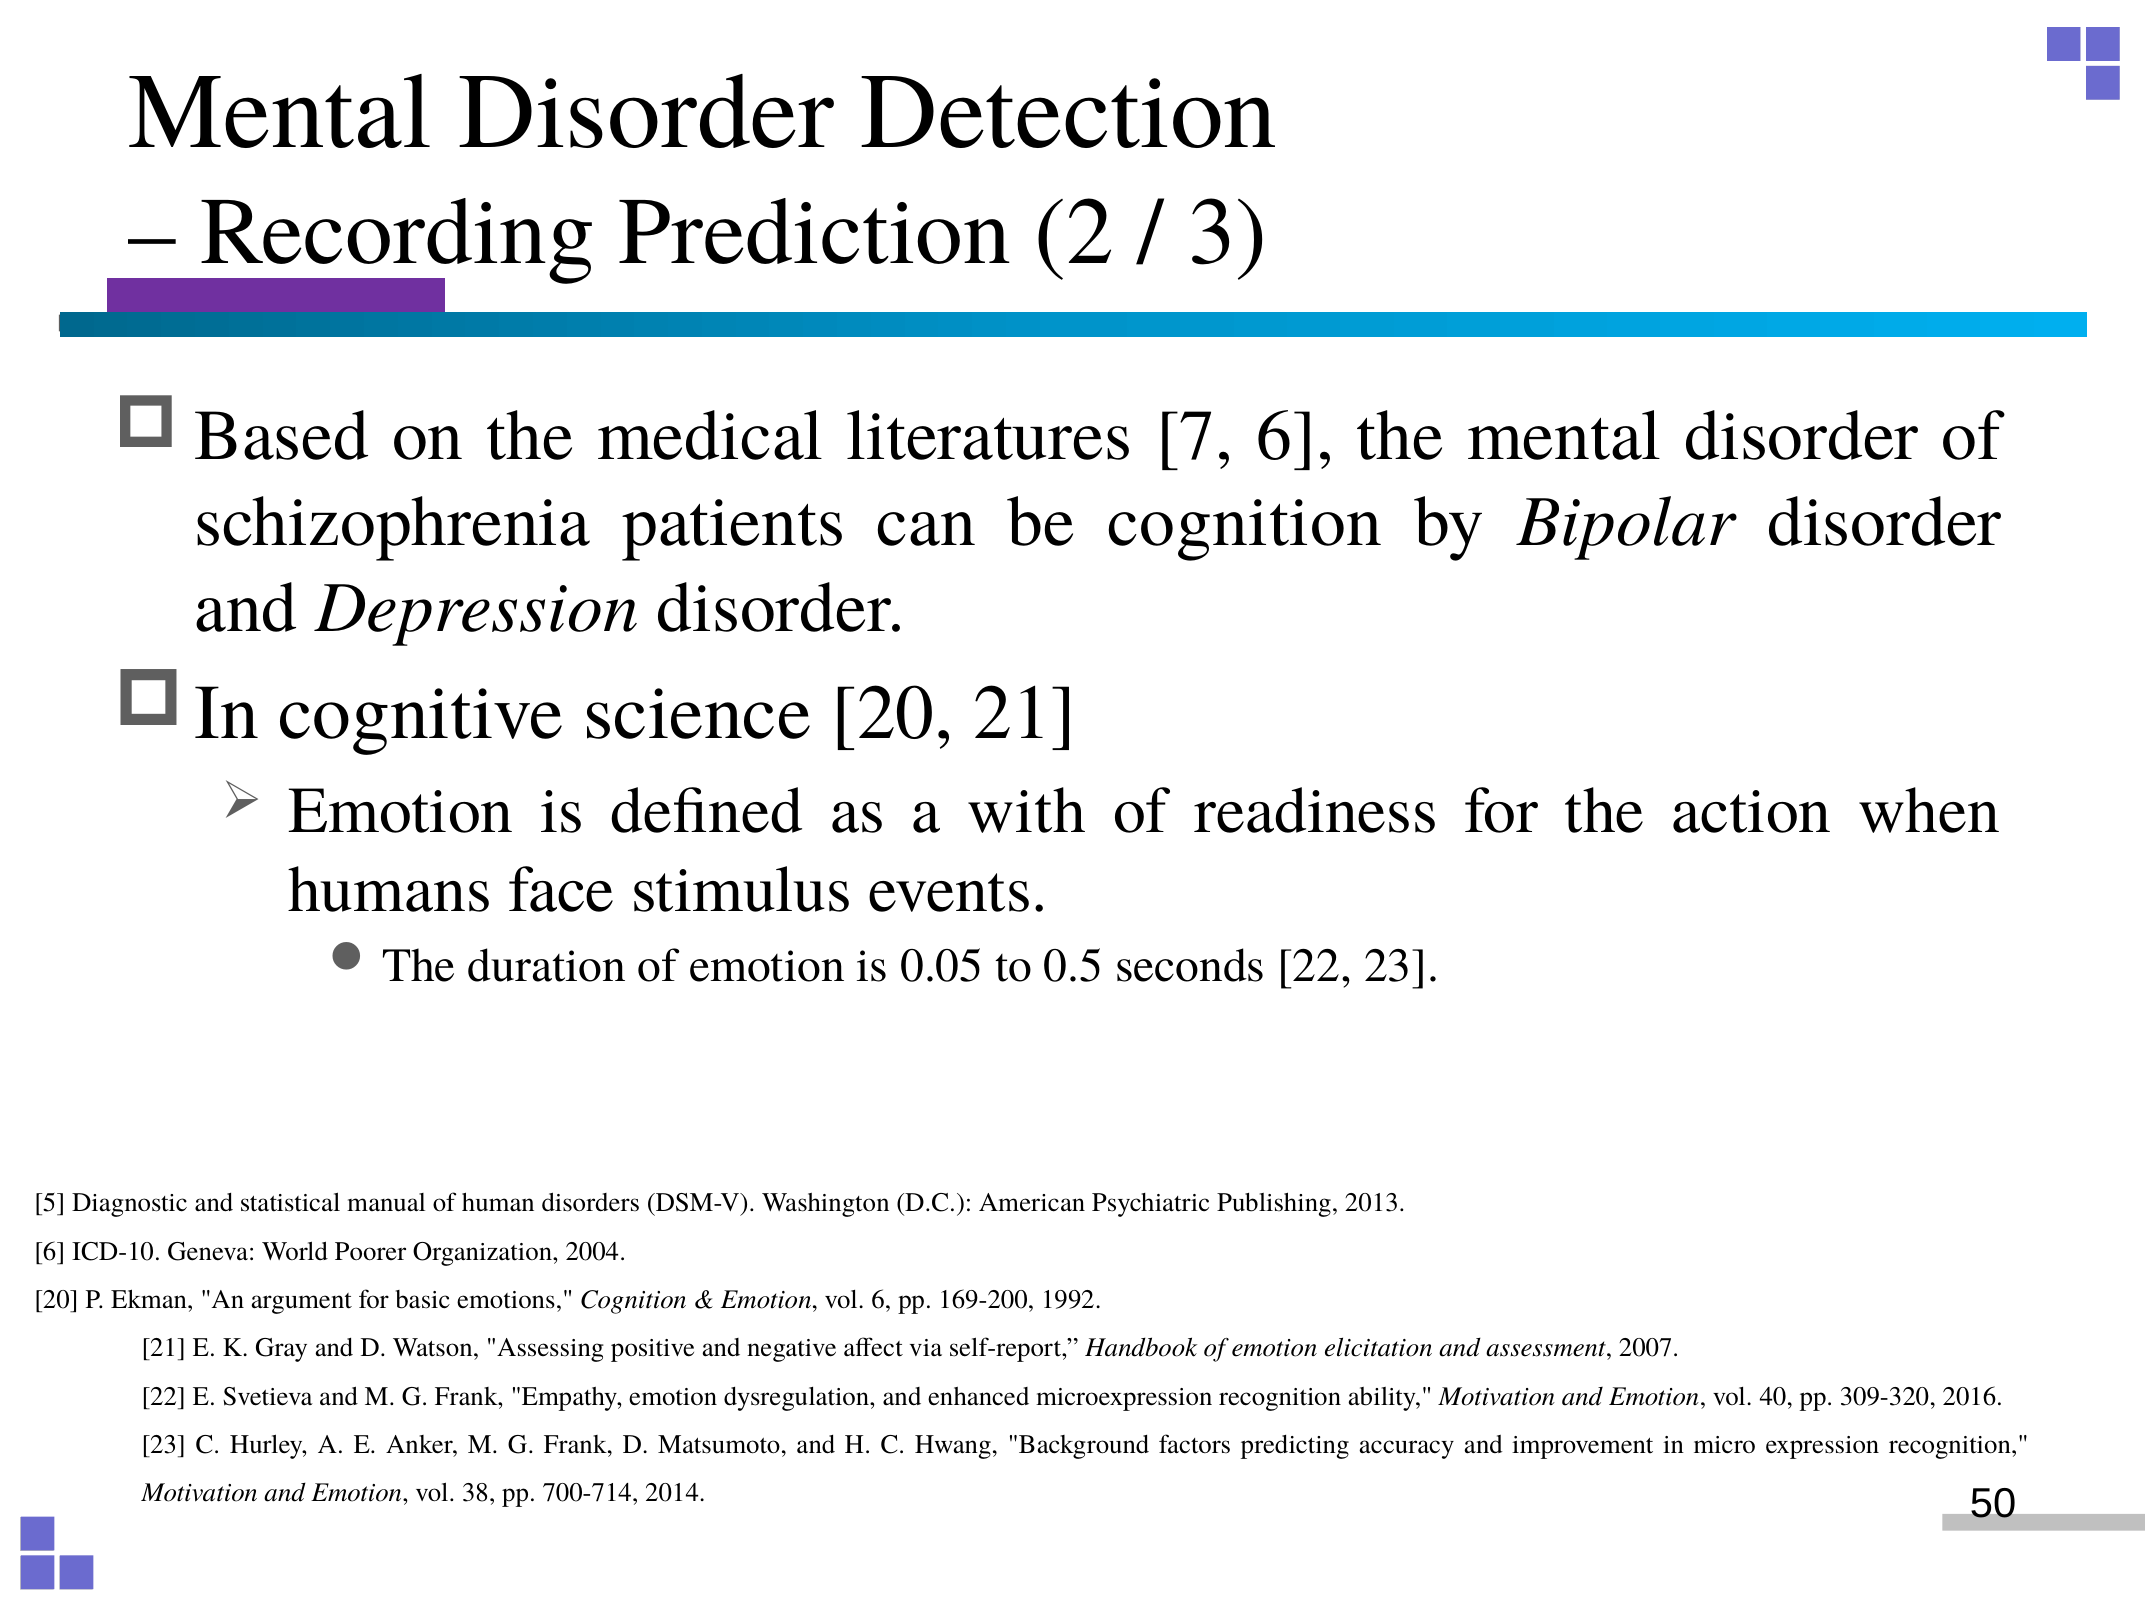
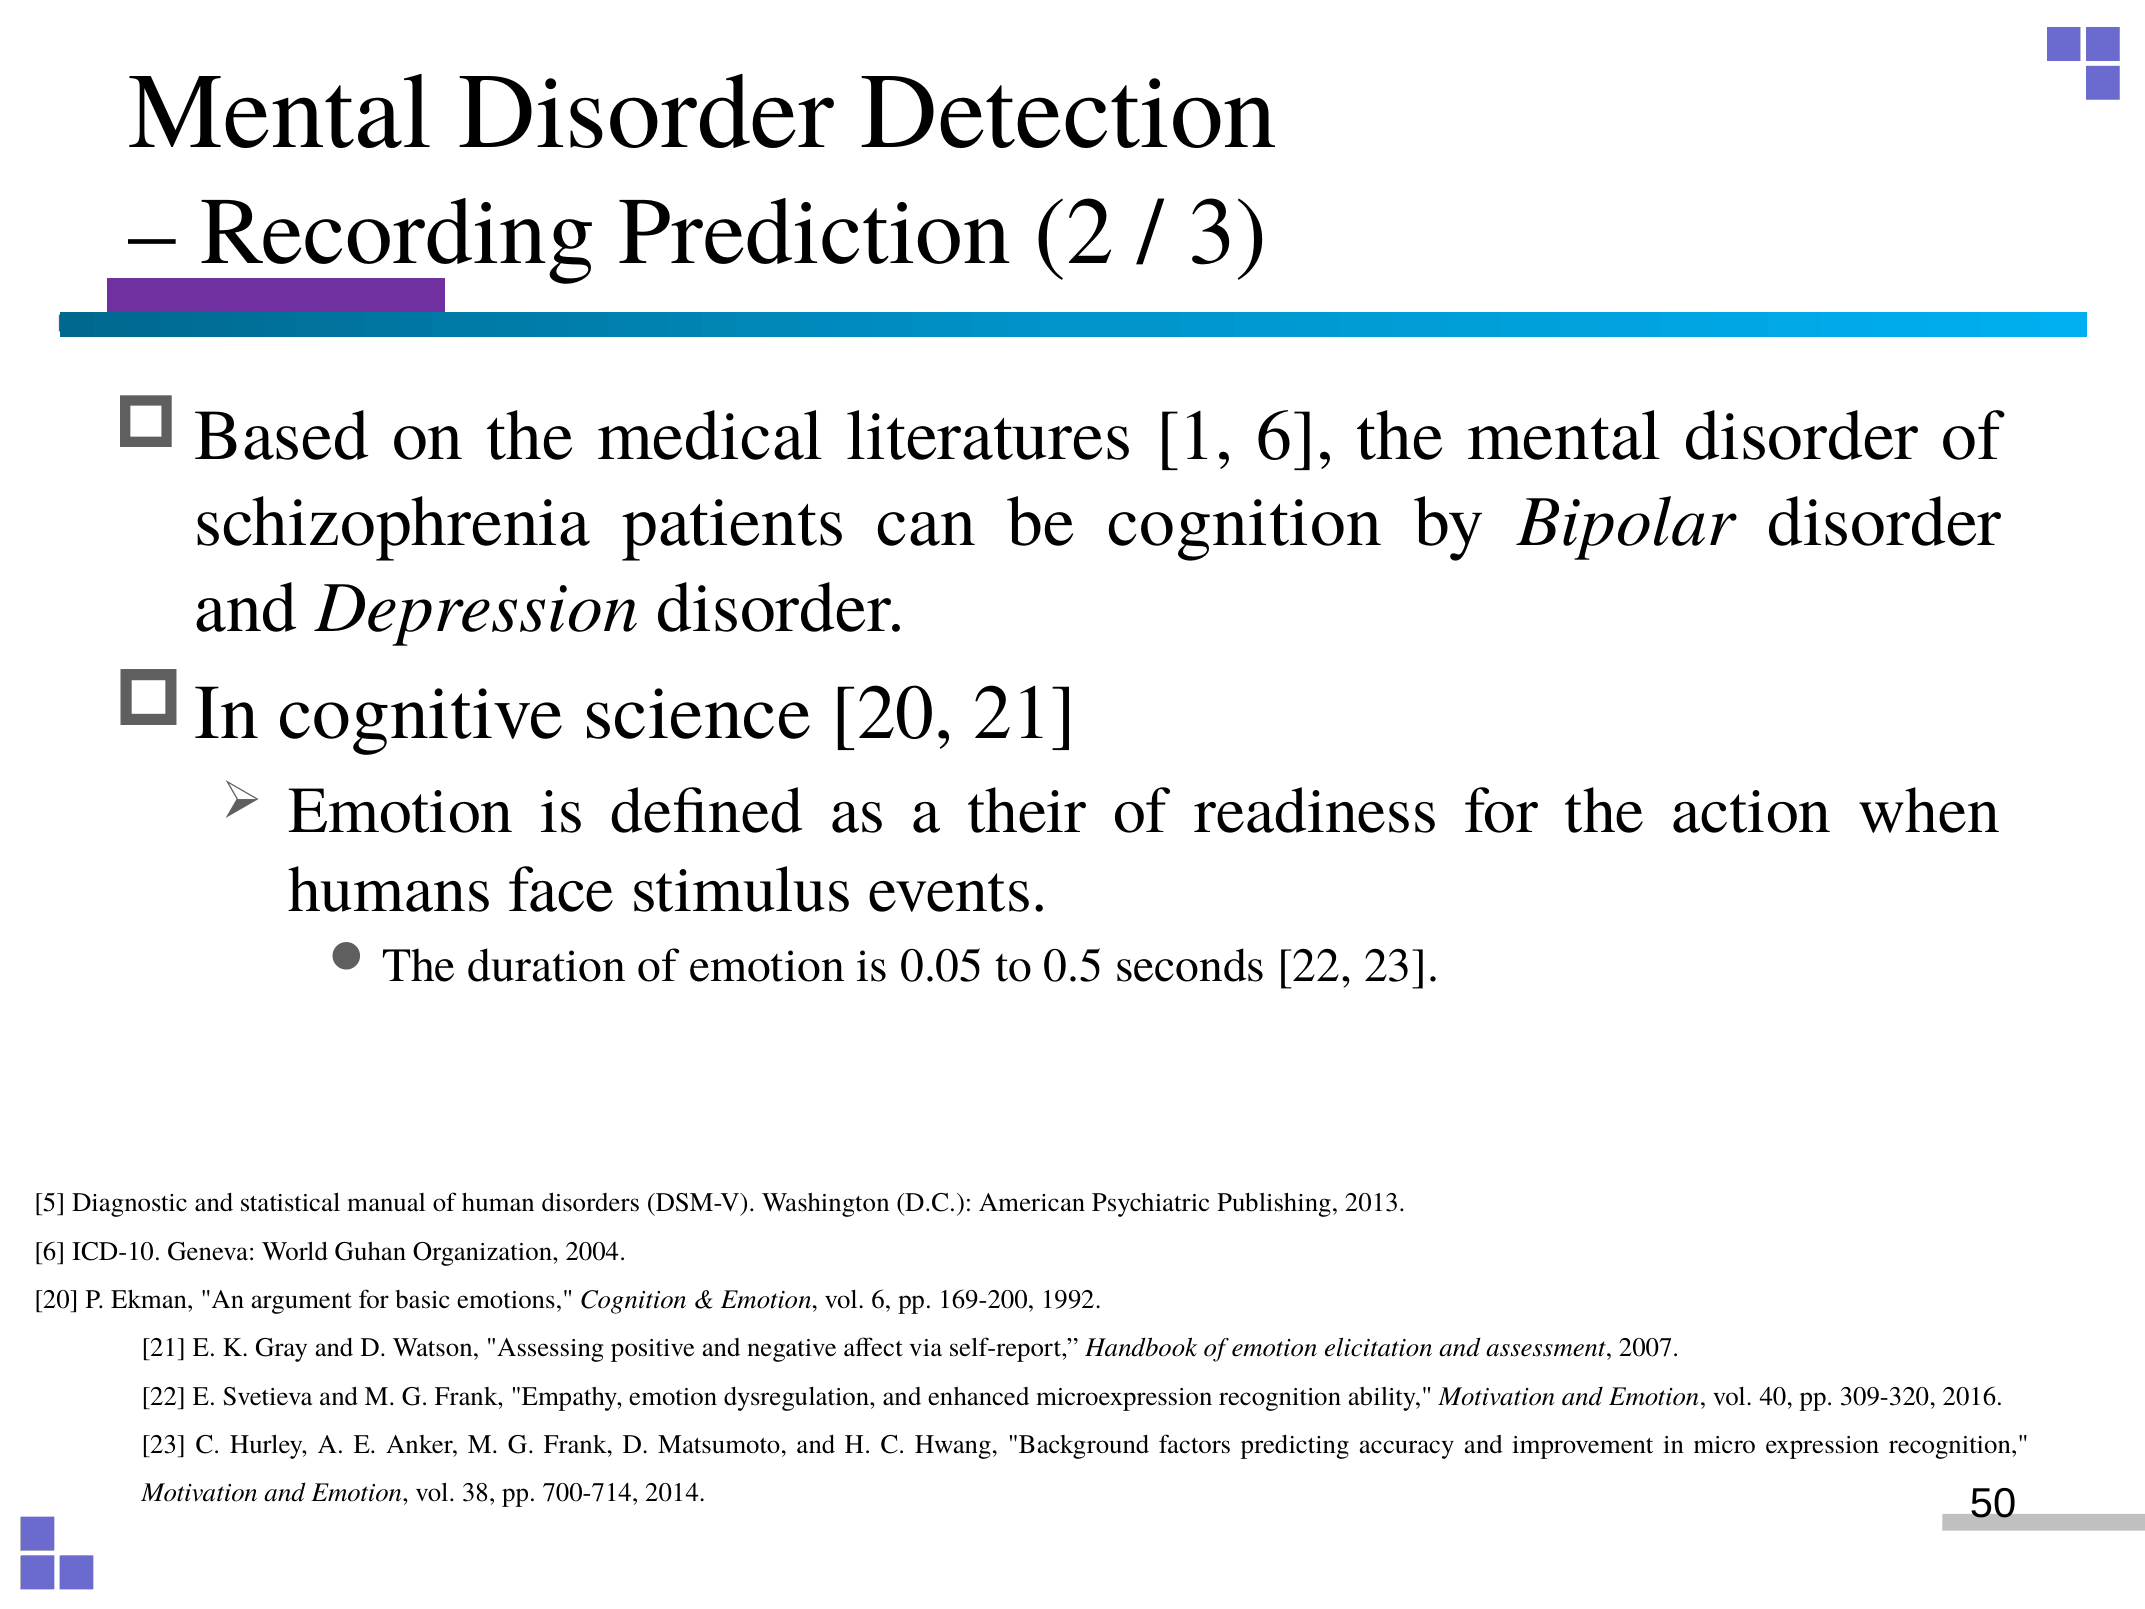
7: 7 -> 1 (1195, 436)
with: with -> their (1027, 811)
Poorer: Poorer -> Guhan (371, 1251)
